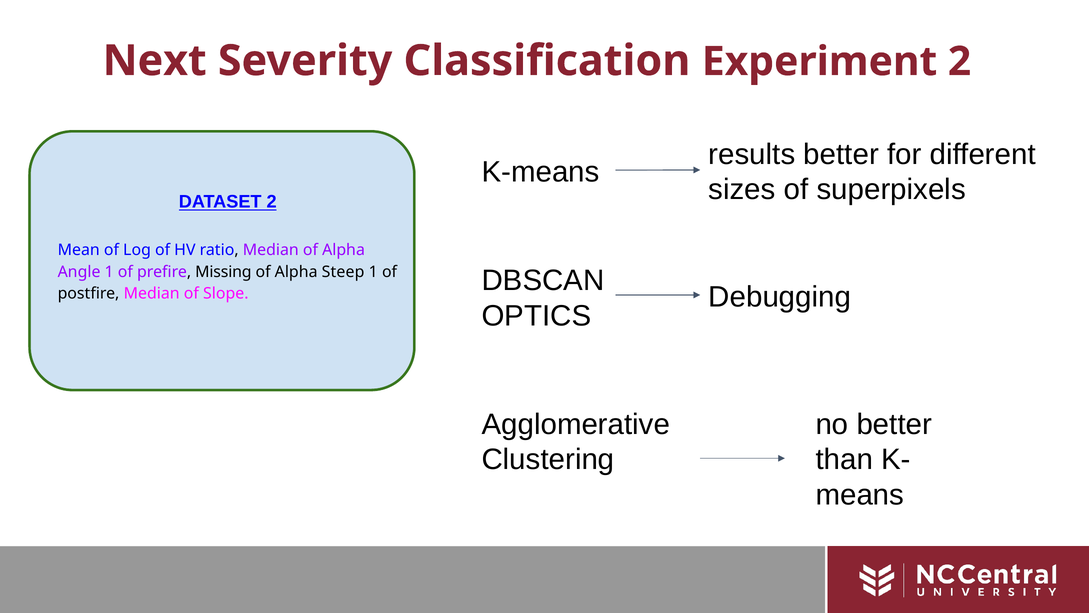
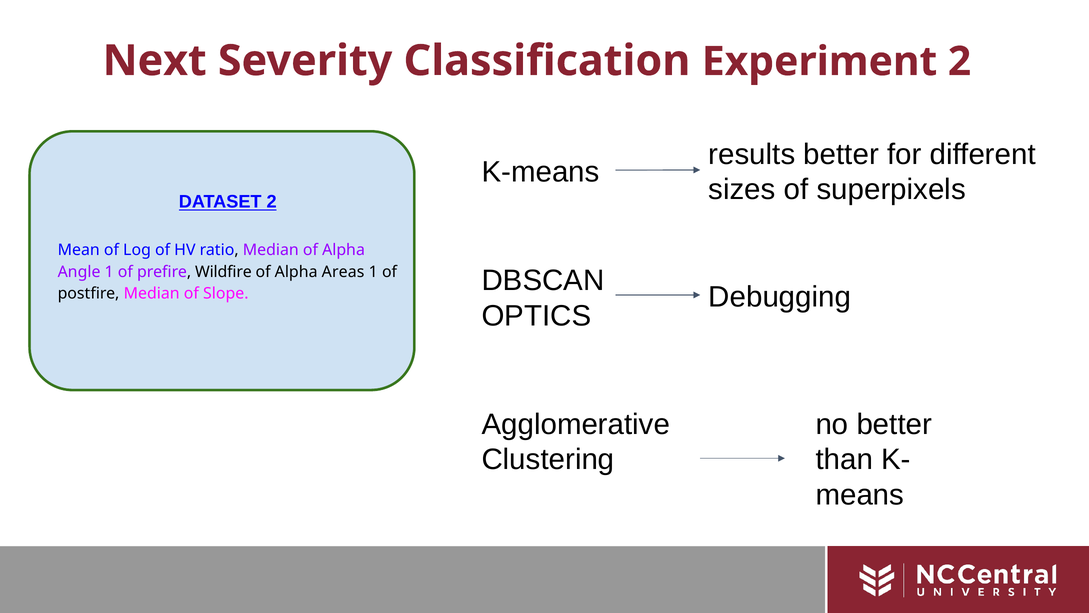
Missing: Missing -> Wildfire (223, 272)
Steep: Steep -> Areas (343, 272)
